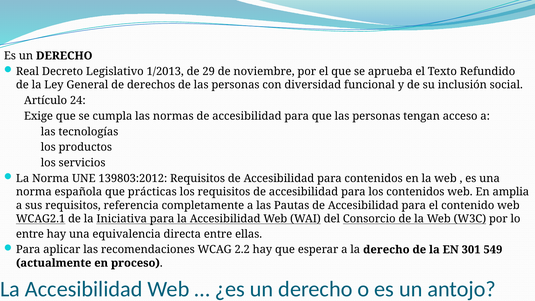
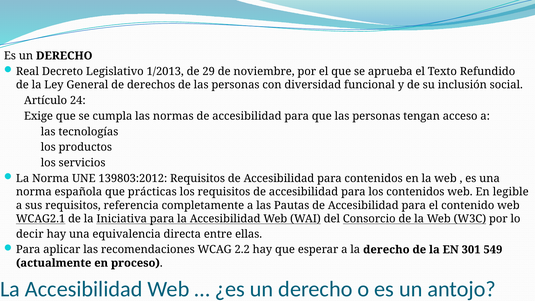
amplia: amplia -> legible (511, 192)
entre: entre -> decir (30, 234)
